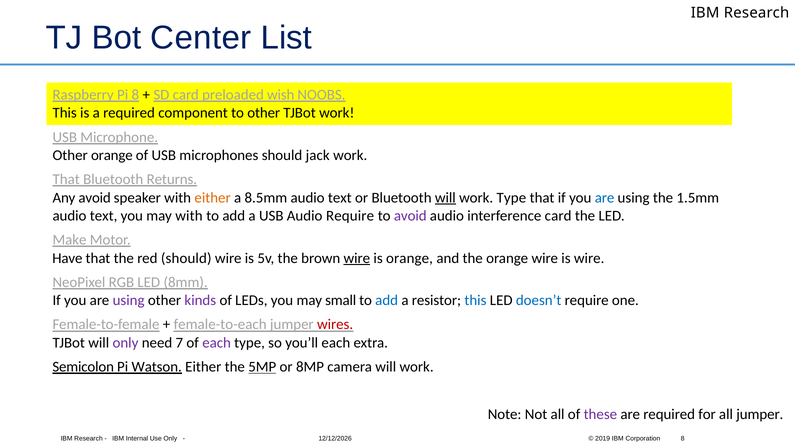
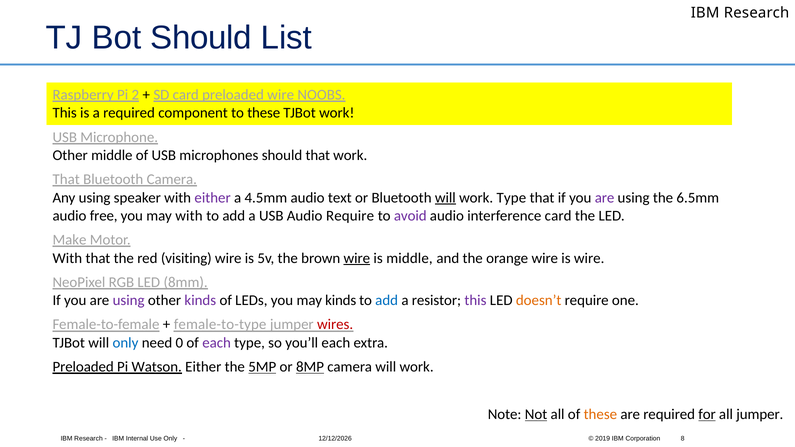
Bot Center: Center -> Should (201, 38)
Pi 8: 8 -> 2 (135, 95)
preloaded wish: wish -> wire (281, 95)
to other: other -> these (264, 113)
Other orange: orange -> middle (112, 155)
should jack: jack -> that (318, 155)
Bluetooth Returns: Returns -> Camera (172, 180)
Any avoid: avoid -> using (95, 198)
either colour: orange -> purple (213, 198)
8.5mm: 8.5mm -> 4.5mm (266, 198)
are colour: blue -> purple (605, 198)
1.5mm: 1.5mm -> 6.5mm (698, 198)
text: text -> free (104, 216)
Have: Have -> With (67, 258)
red should: should -> visiting (186, 258)
is orange: orange -> middle (410, 258)
may small: small -> kinds (341, 301)
this colour: blue -> purple (475, 301)
doesn’t colour: blue -> orange (539, 301)
female-to-each: female-to-each -> female-to-type (220, 325)
only colour: purple -> blue (125, 343)
7: 7 -> 0 (179, 343)
Semicolon: Semicolon -> Preloaded (83, 367)
8MP underline: none -> present (310, 367)
Not underline: none -> present (536, 415)
these colour: purple -> orange (600, 415)
for underline: none -> present (707, 415)
